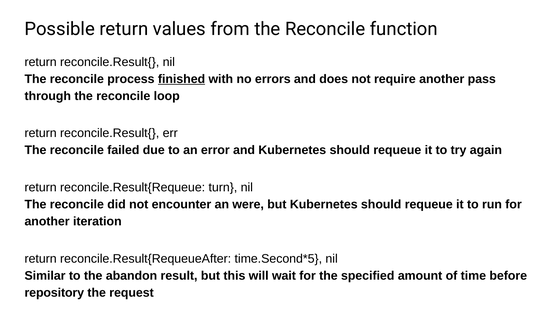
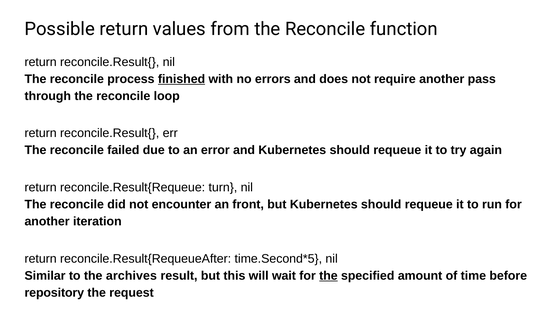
were: were -> front (248, 204)
abandon: abandon -> archives (131, 276)
the underline: none -> present (328, 276)
